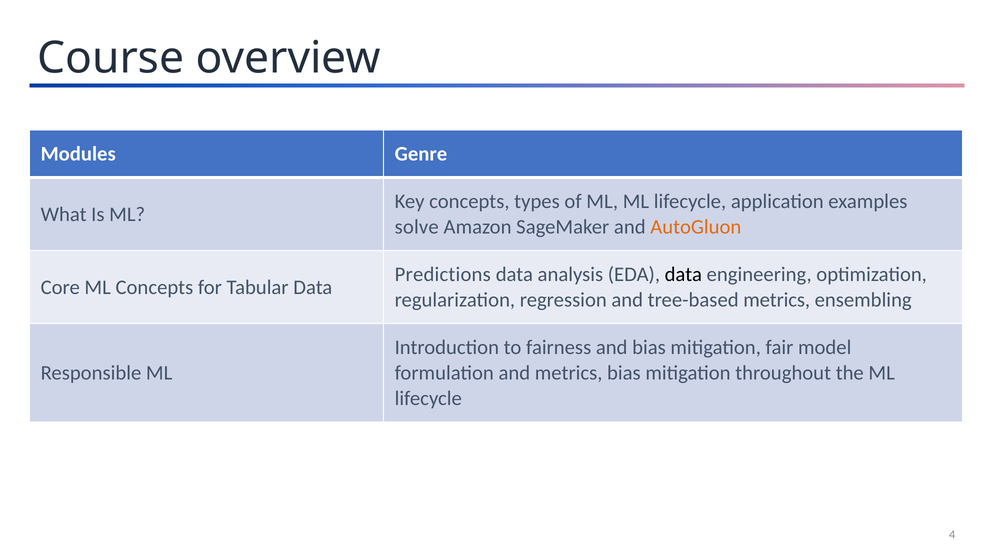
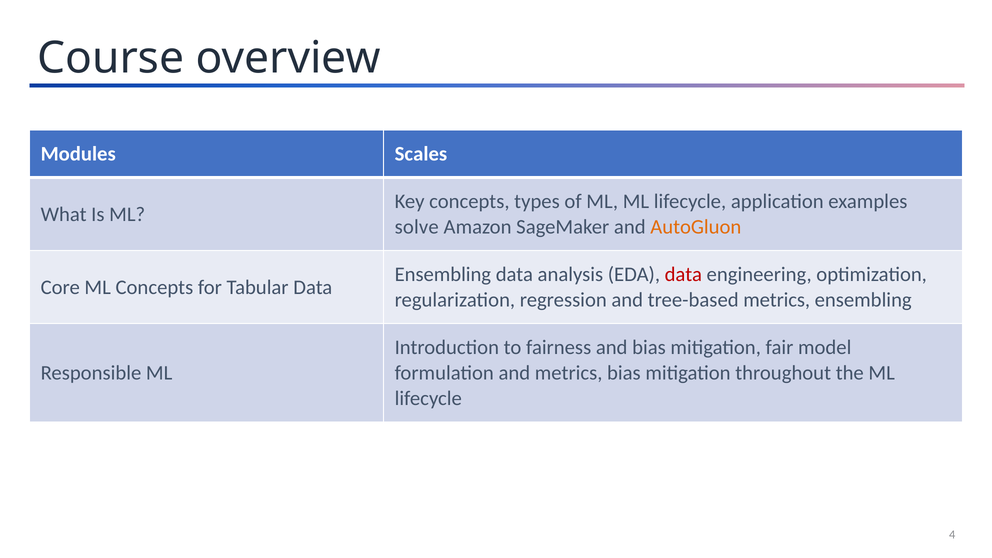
Genre: Genre -> Scales (421, 154)
Predictions: Predictions -> Ensembling (443, 275)
data colour: black -> red (683, 275)
